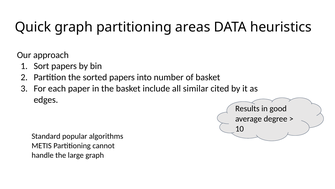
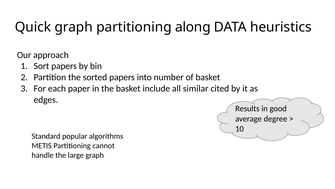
areas: areas -> along (193, 27)
